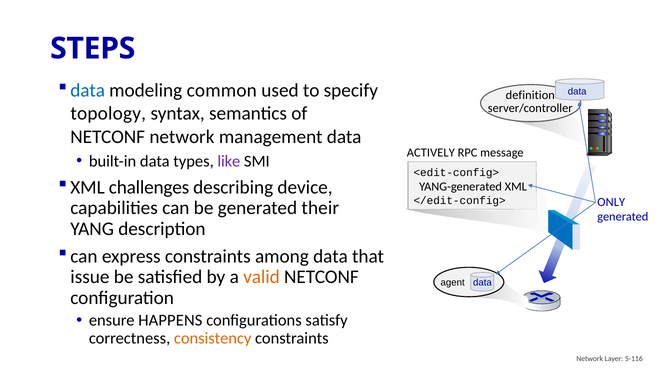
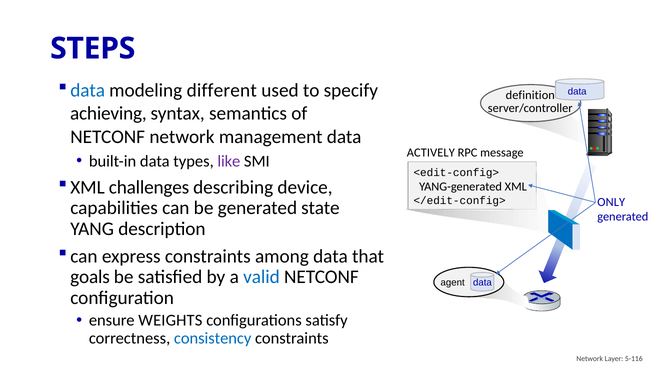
common: common -> different (222, 91)
topology: topology -> achieving (108, 114)
their: their -> state (320, 208)
issue: issue -> goals (90, 277)
valid colour: orange -> blue (261, 277)
HAPPENS: HAPPENS -> WEIGHTS (170, 321)
consistency colour: orange -> blue (213, 339)
